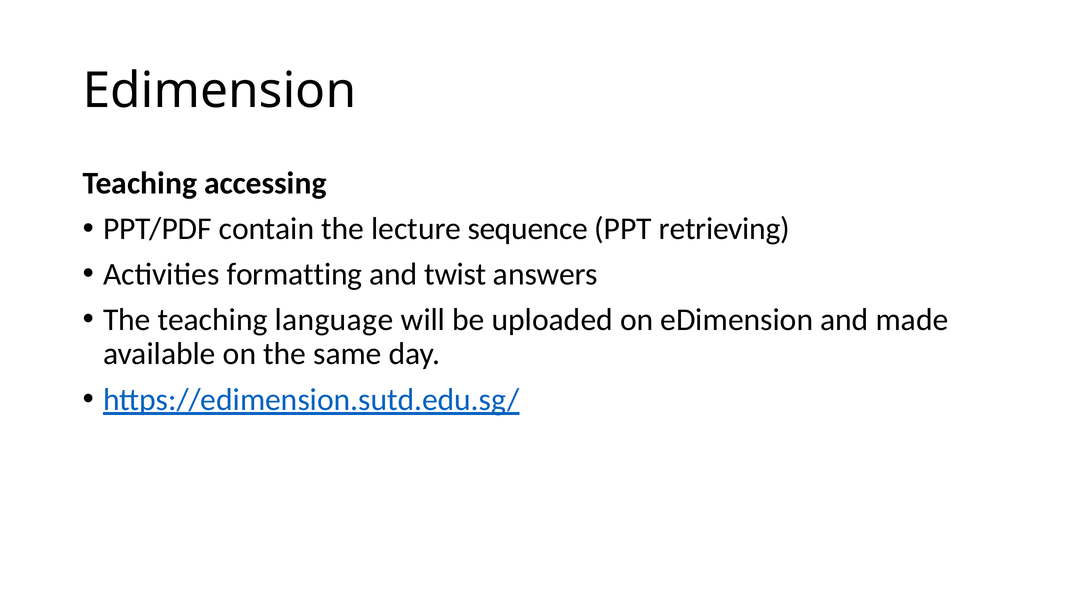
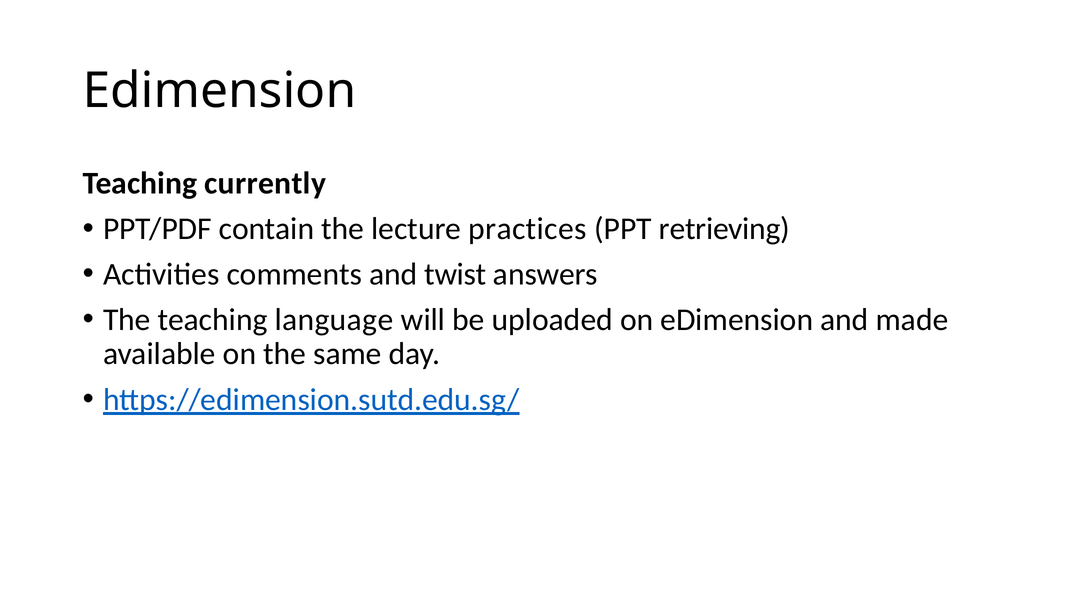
accessing: accessing -> currently (265, 183)
sequence: sequence -> practices (527, 229)
formatting: formatting -> comments (294, 274)
